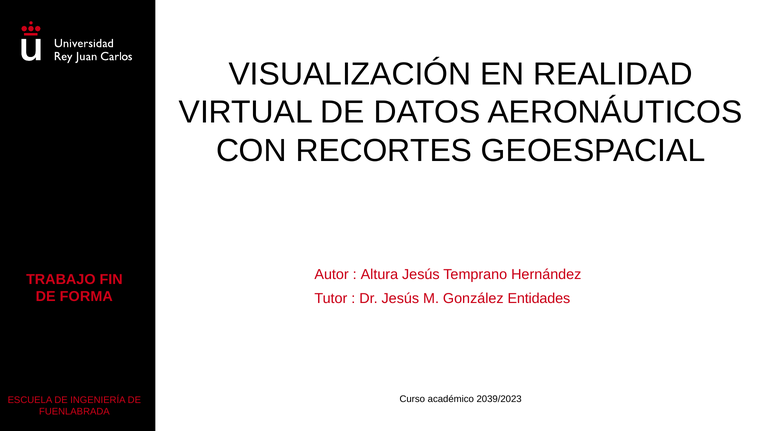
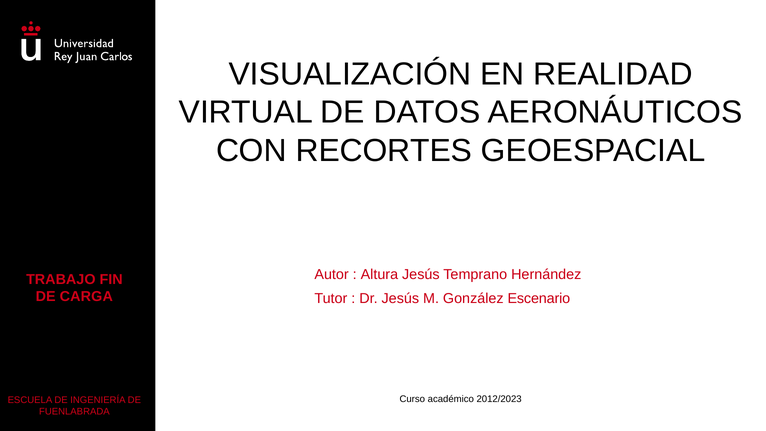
FORMA: FORMA -> CARGA (86, 297)
Entidades: Entidades -> Escenario (539, 298)
2039/2023: 2039/2023 -> 2012/2023 (499, 399)
